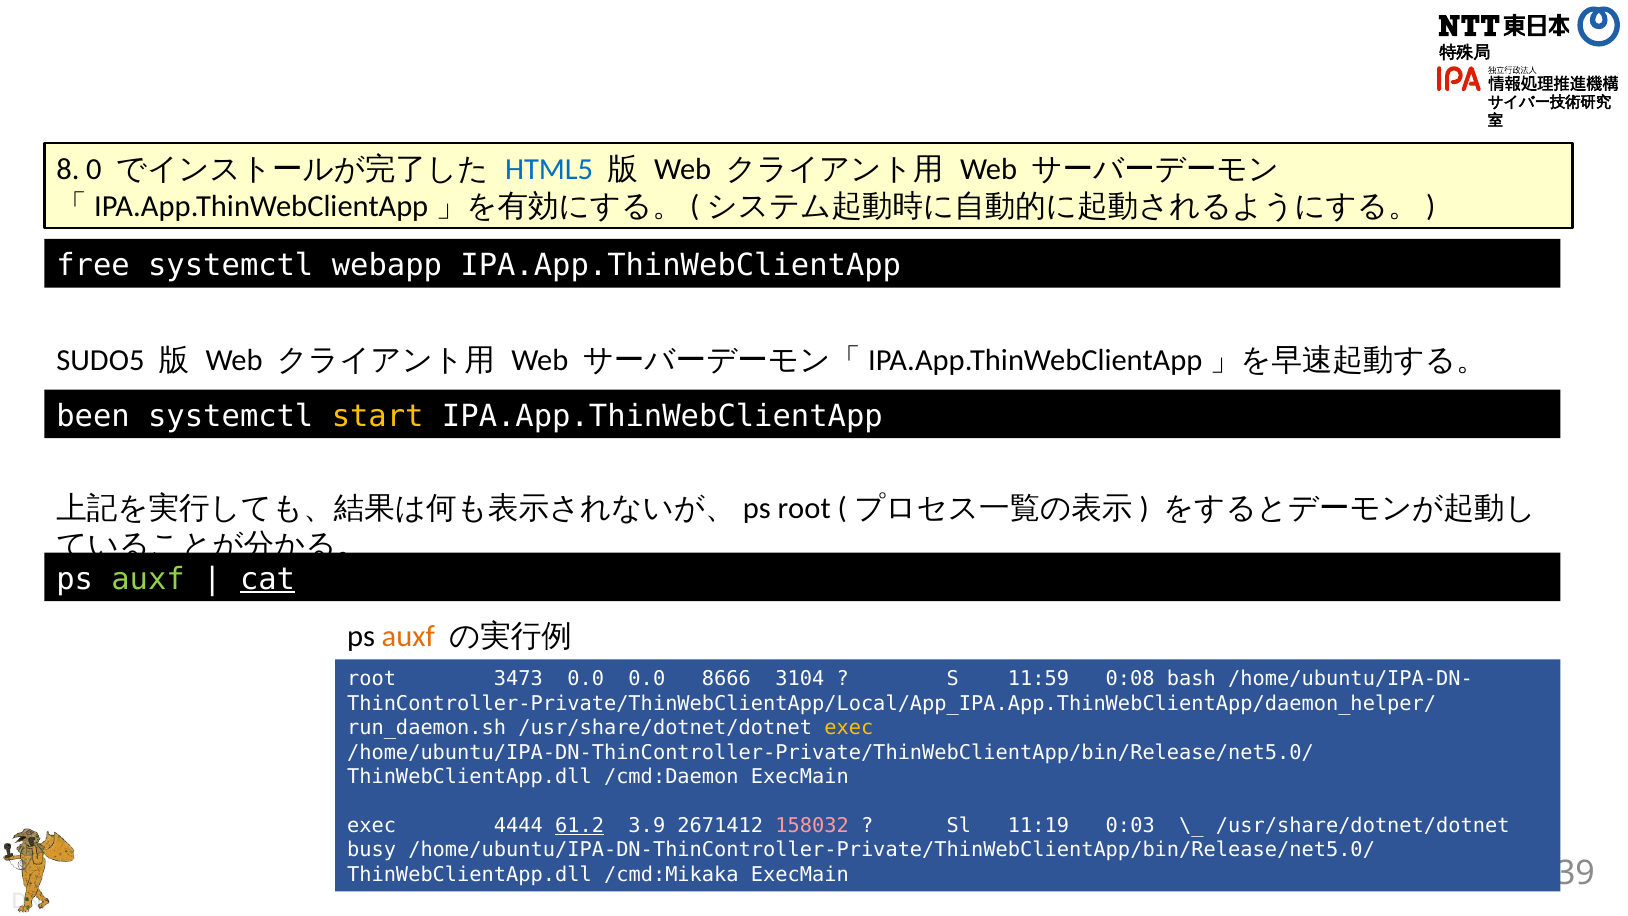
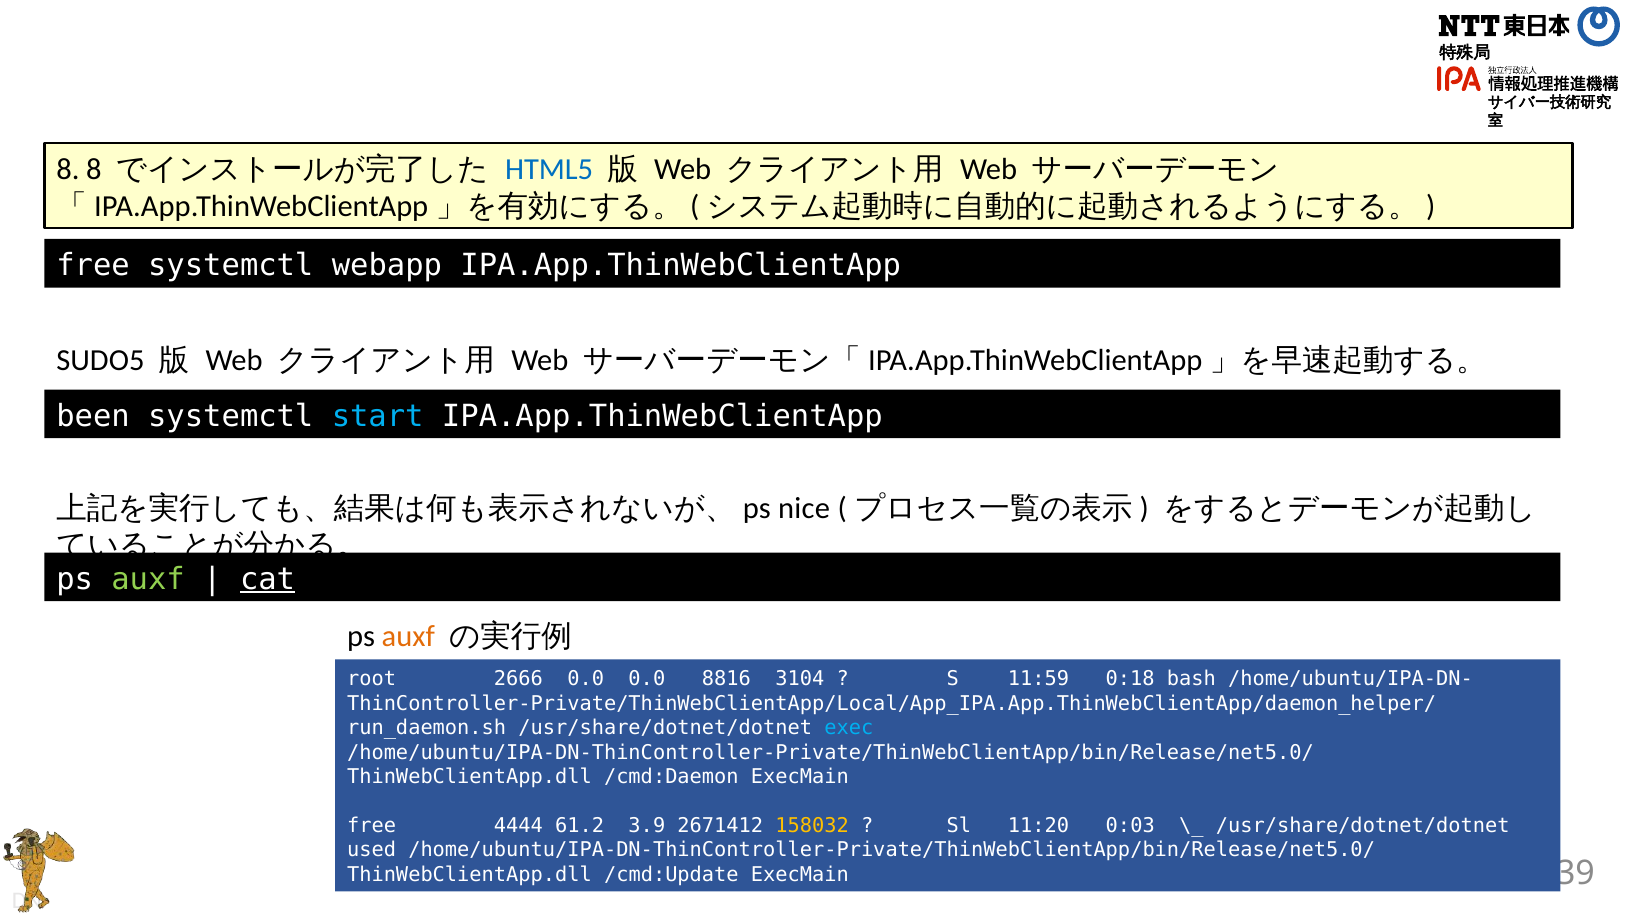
8 0: 0 -> 8 (94, 169)
start colour: yellow -> light blue (378, 416)
root: root -> nice (804, 508)
3473: 3473 -> 2666 (518, 679)
8666: 8666 -> 8816 (726, 679)
0:08: 0:08 -> 0:18 (1130, 679)
exec colour: yellow -> light blue (849, 728)
exec: exec -> free (372, 825)
61.2 underline: present -> none (580, 825)
158032 colour: pink -> yellow (812, 825)
11:19: 11:19 -> 11:20 (1039, 825)
busy: busy -> used (372, 850)
/cmd:Mikaka: /cmd:Mikaka -> /cmd:Update (671, 874)
